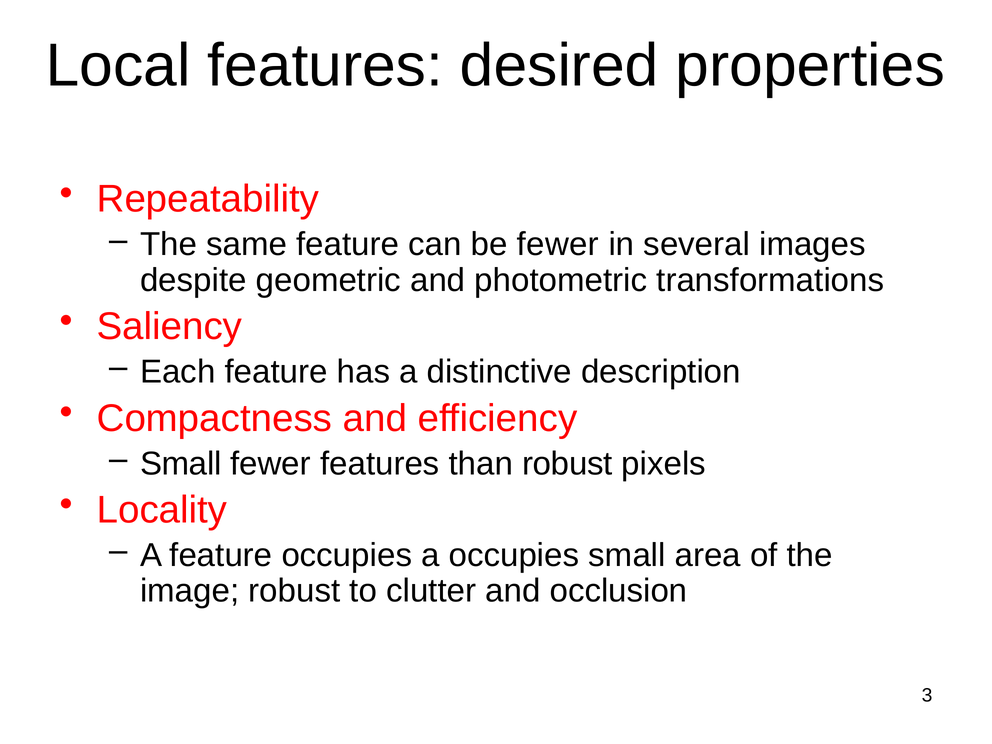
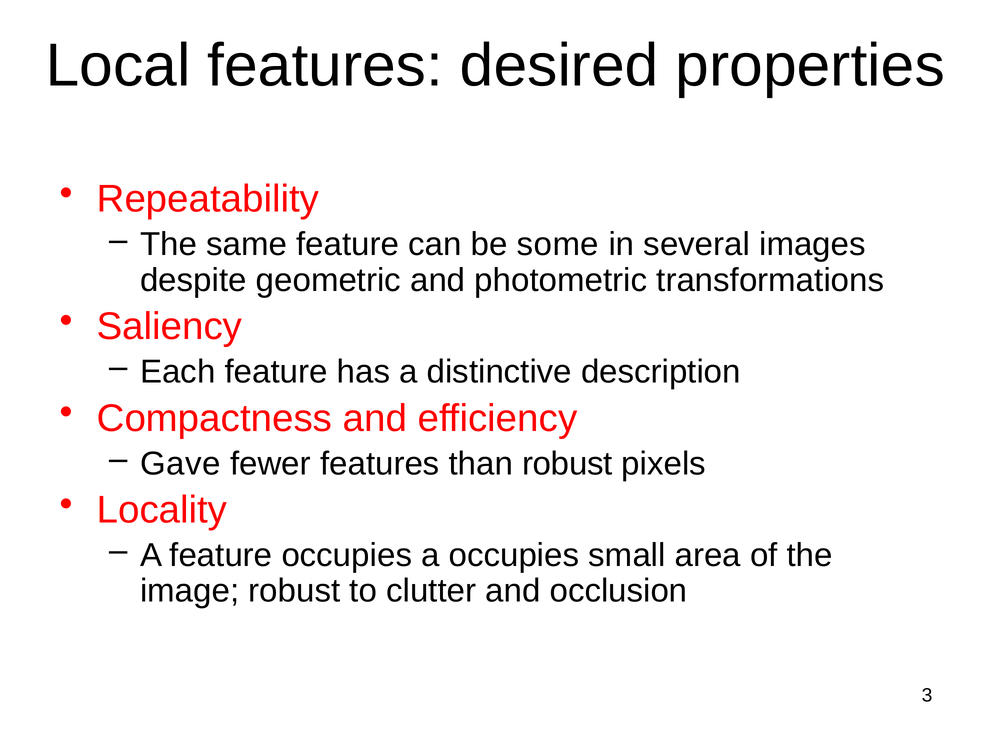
be fewer: fewer -> some (558, 245)
Small: Small -> Gave (180, 464)
